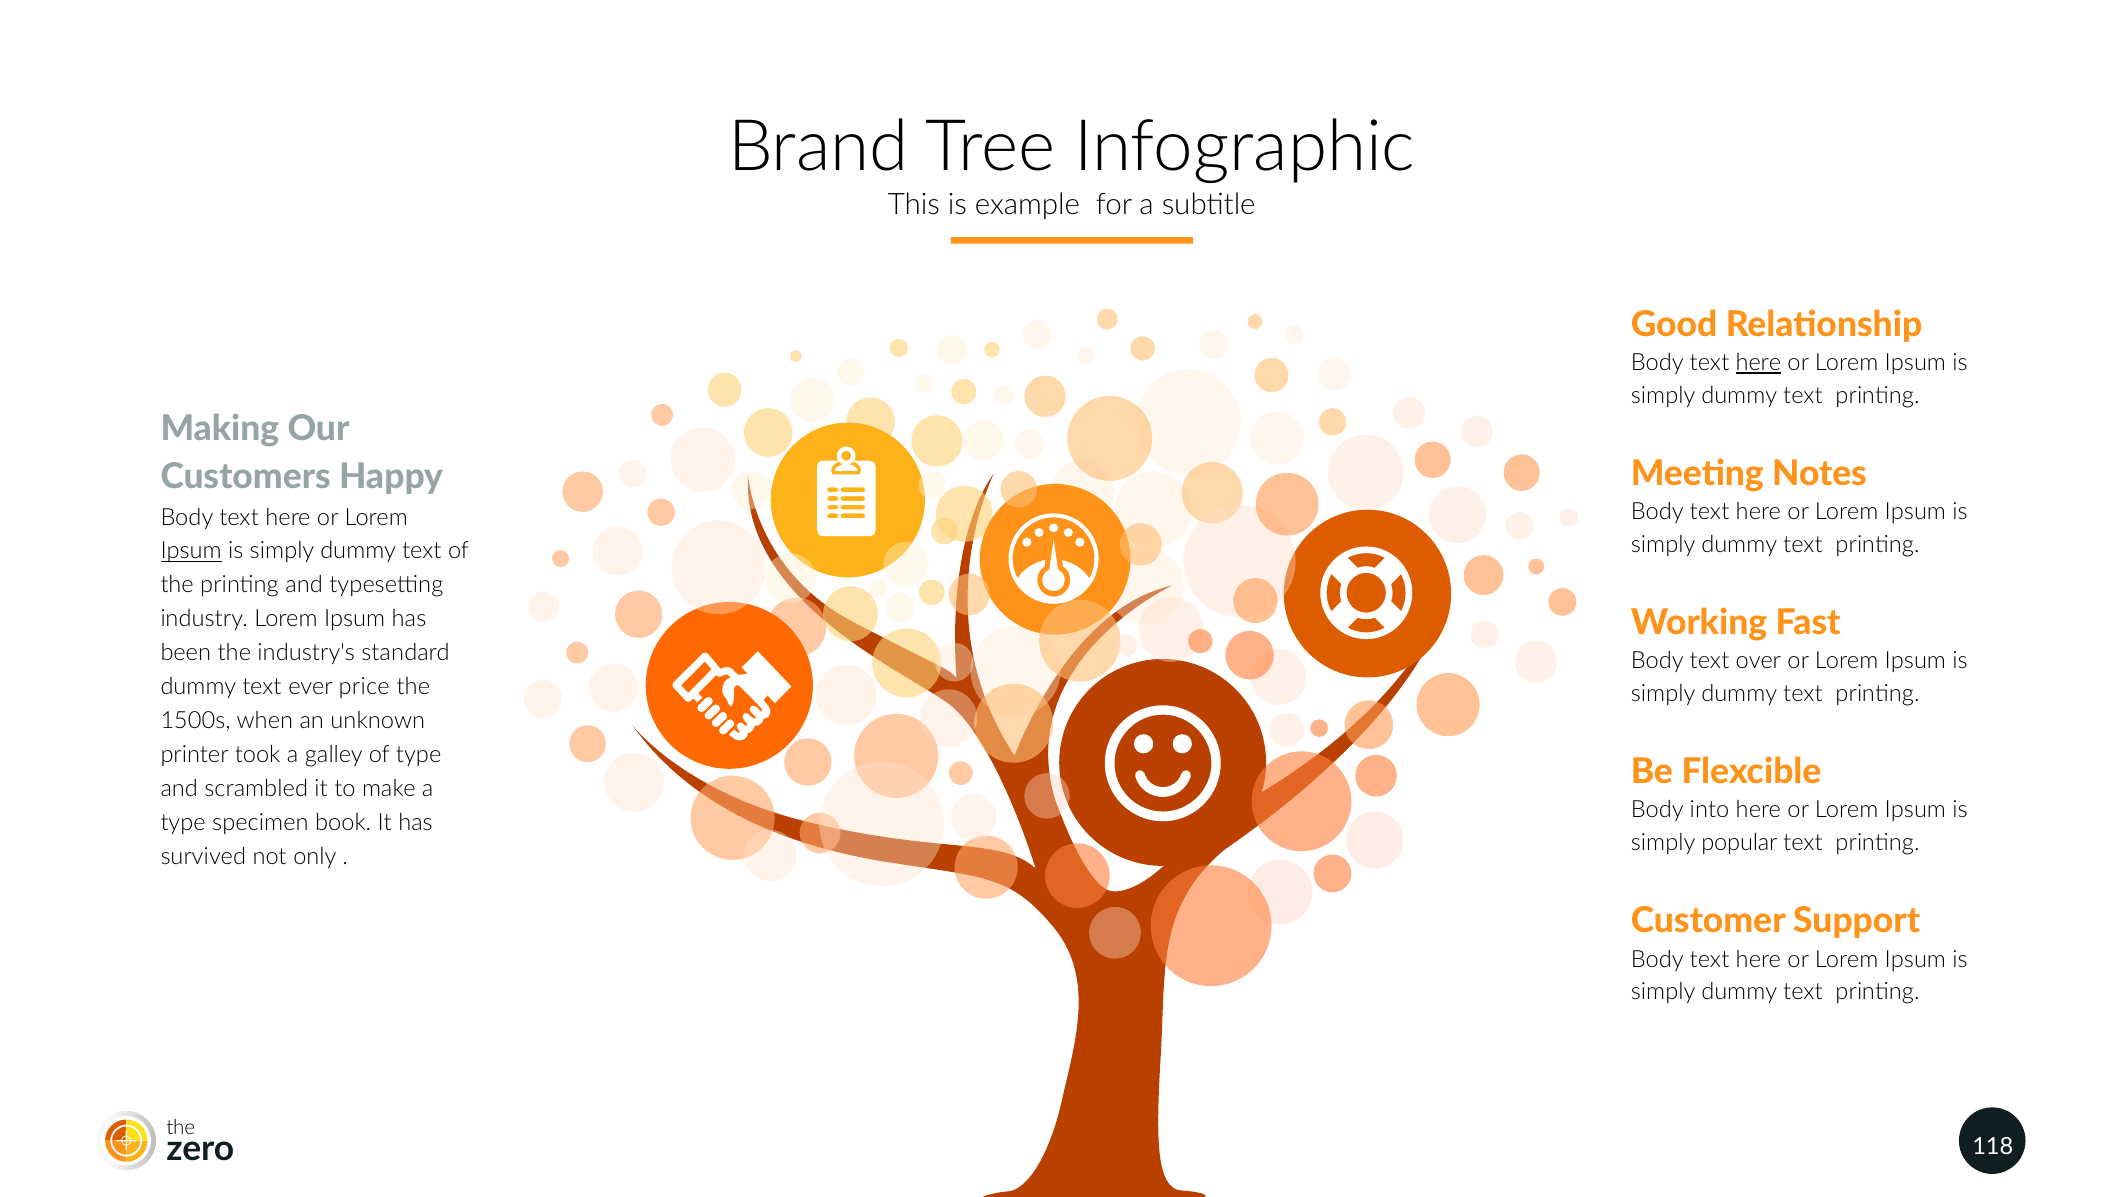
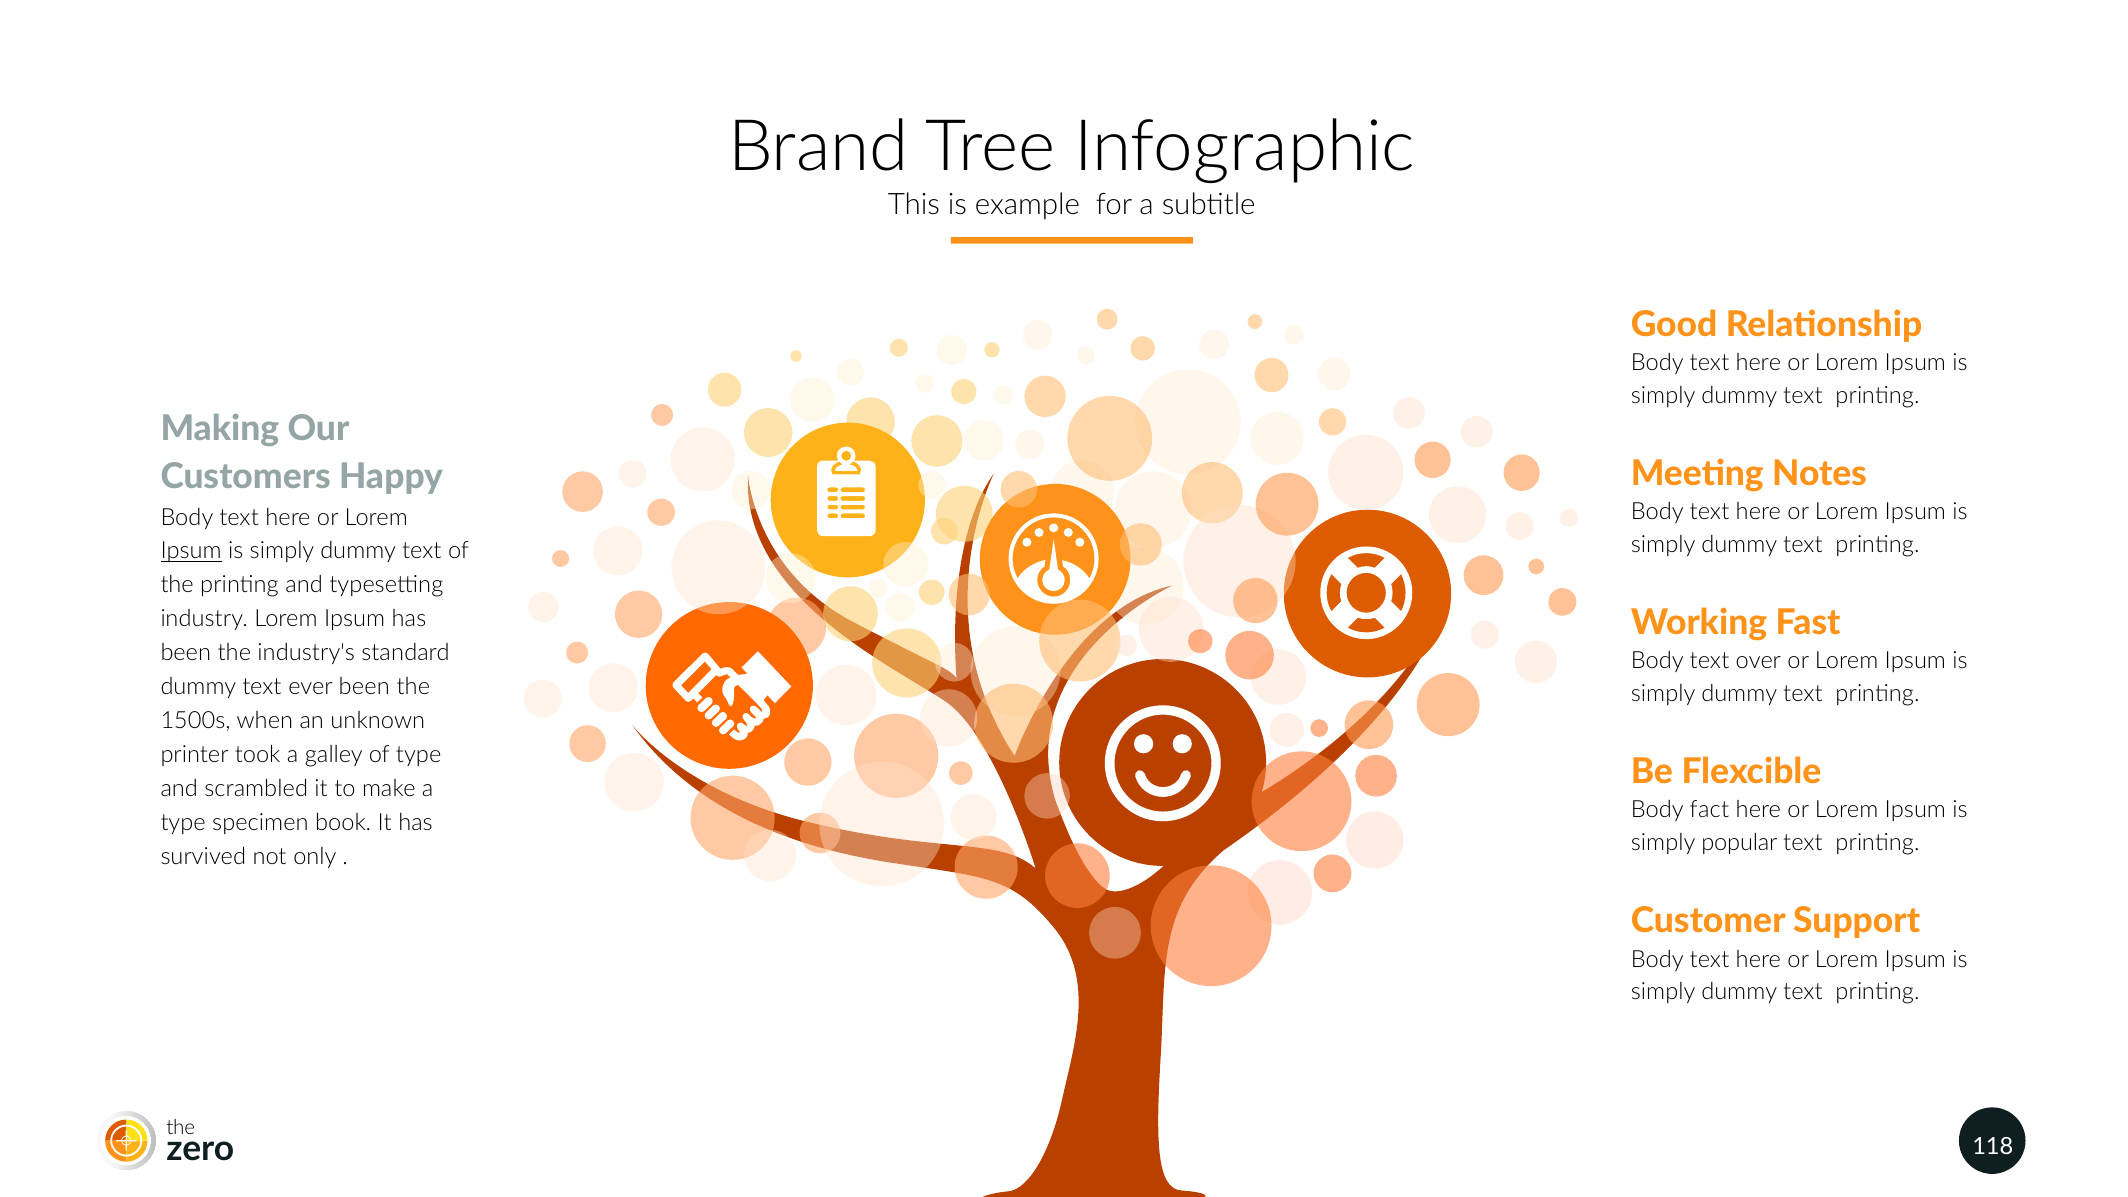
here underline: present -> none (1758, 363)
ever price: price -> been (364, 687)
into: into -> fact (1709, 810)
